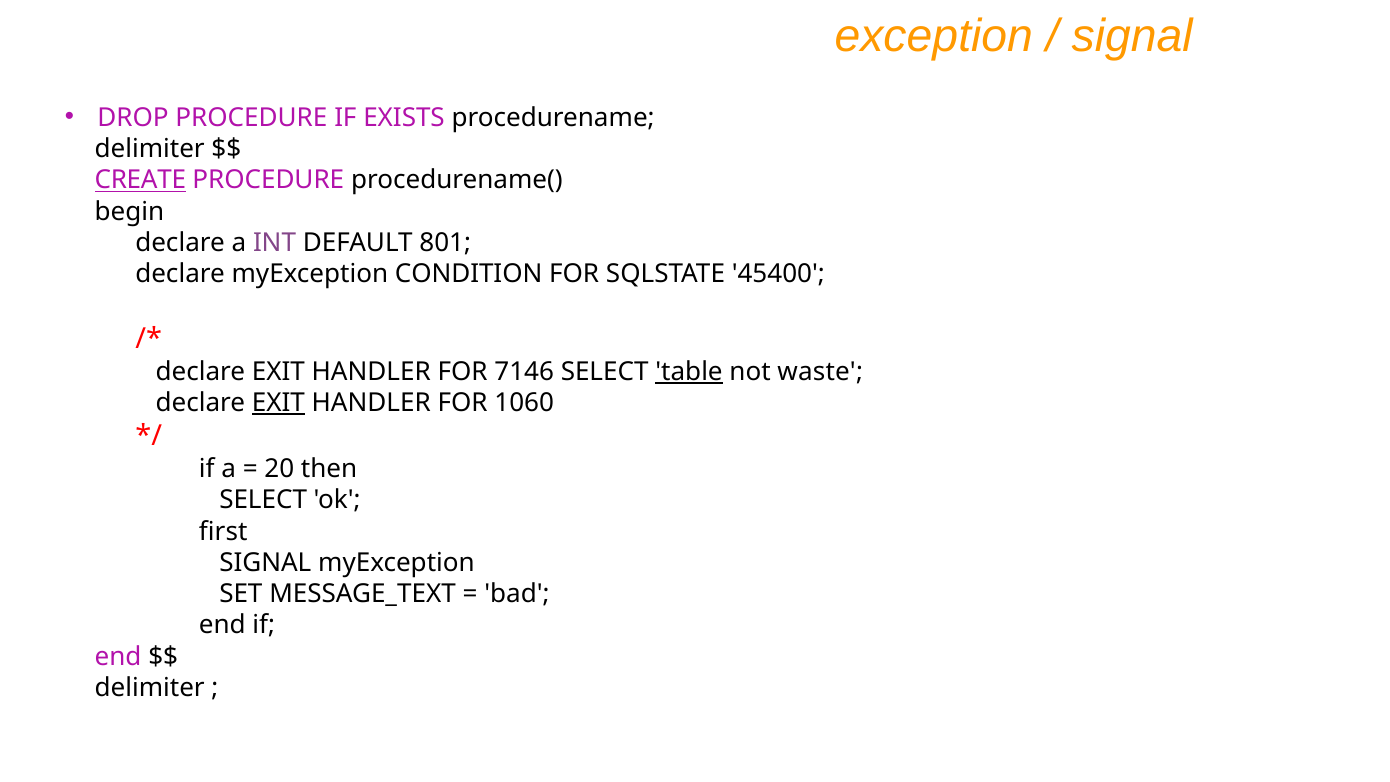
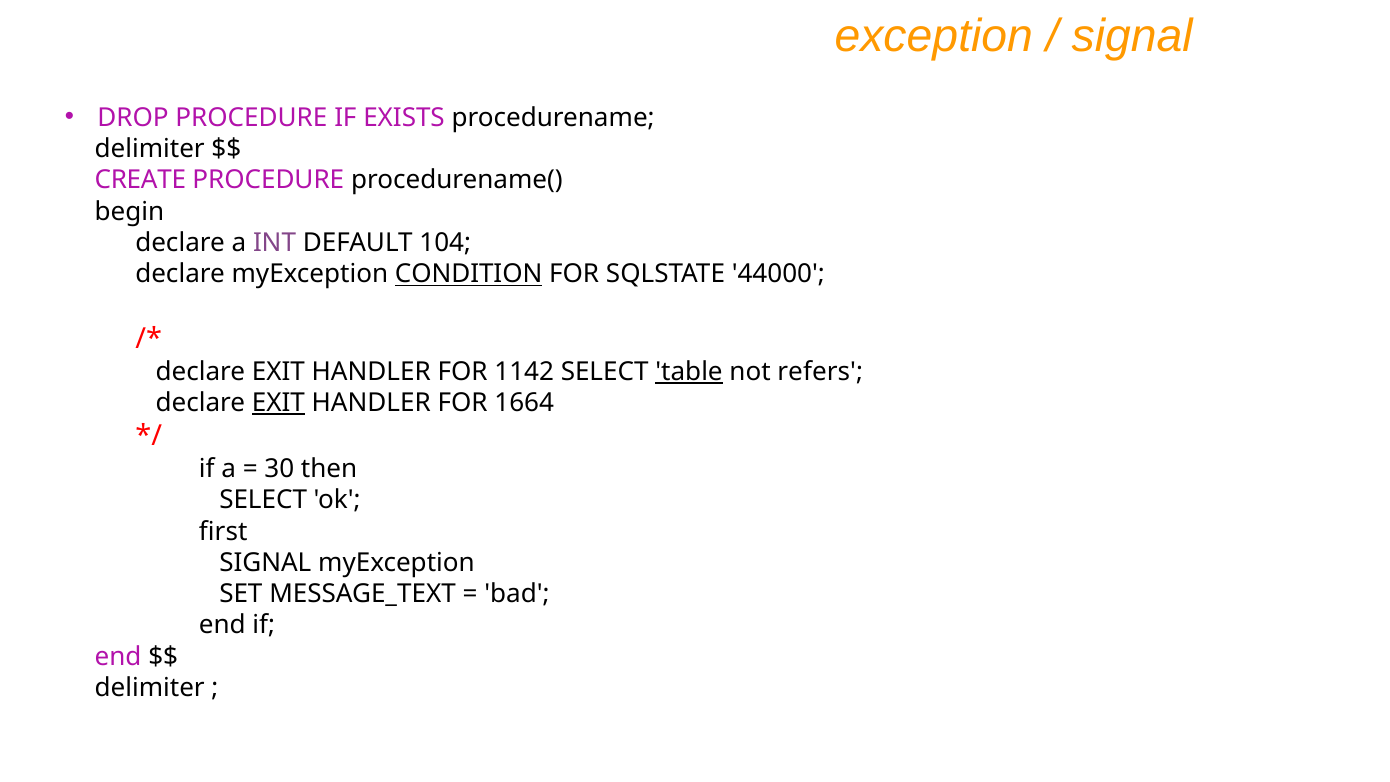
CREATE underline: present -> none (140, 180)
801: 801 -> 104 (445, 243)
CONDITION underline: none -> present (469, 274)
45400: 45400 -> 44000 (778, 274)
7146: 7146 -> 1142 (524, 371)
waste: waste -> refers (820, 371)
1060: 1060 -> 1664 (524, 403)
20: 20 -> 30 (279, 469)
